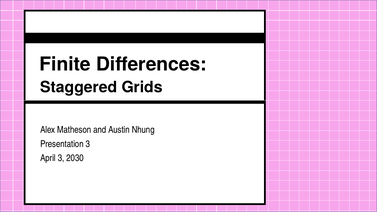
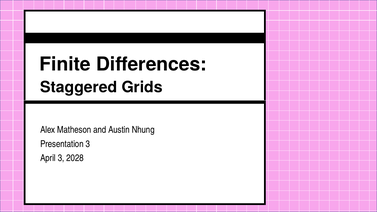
2030: 2030 -> 2028 (75, 158)
